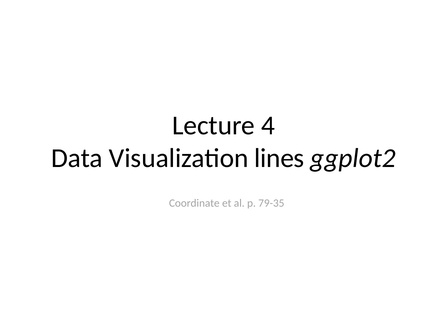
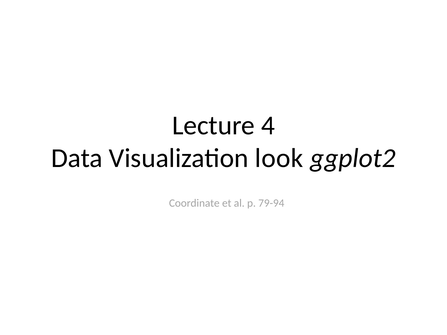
lines: lines -> look (279, 158)
79-35: 79-35 -> 79-94 (271, 203)
